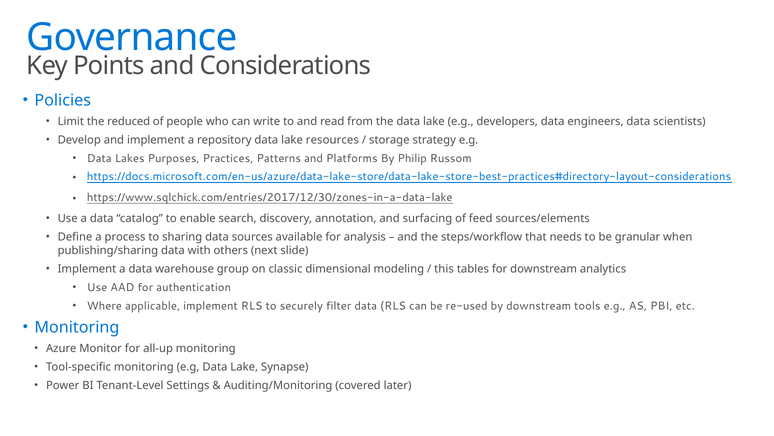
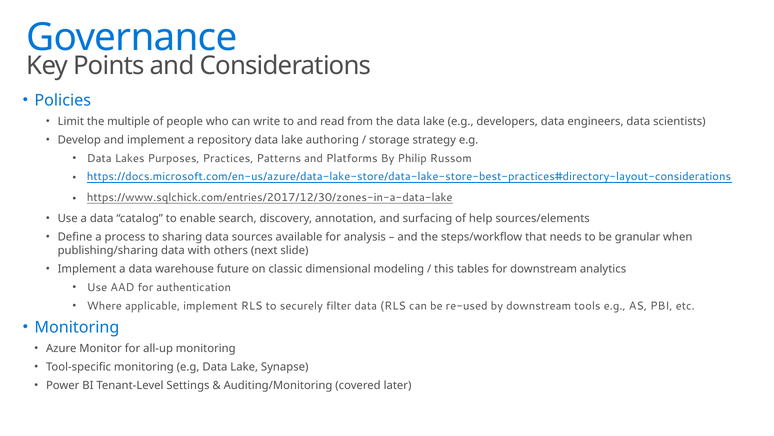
reduced: reduced -> multiple (129, 121)
resources: resources -> authoring (332, 140)
feed: feed -> help (481, 218)
group: group -> future (233, 269)
